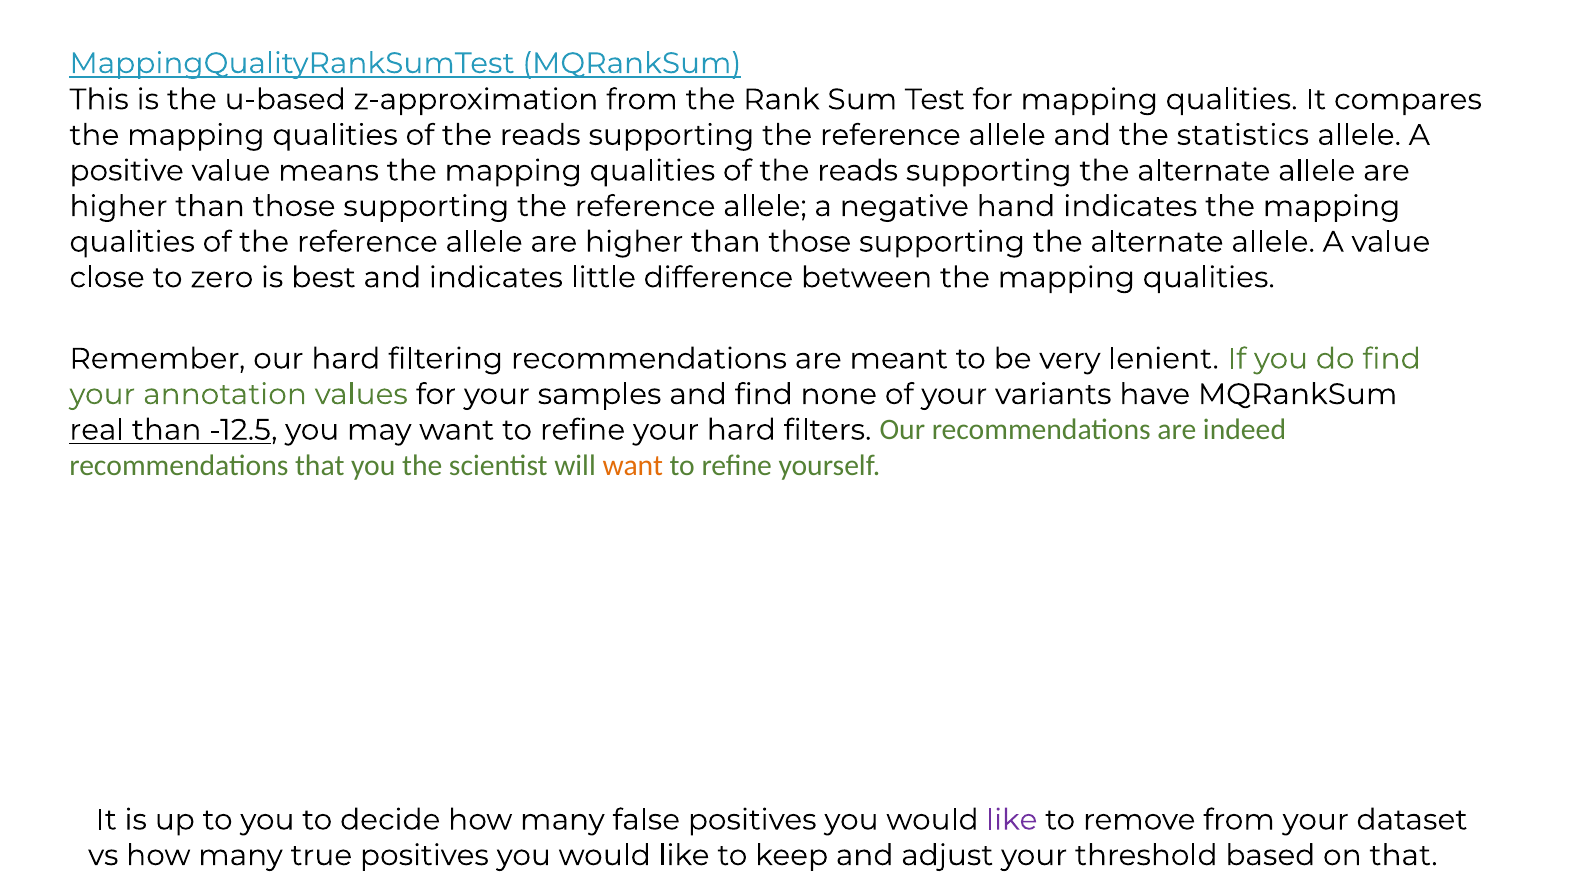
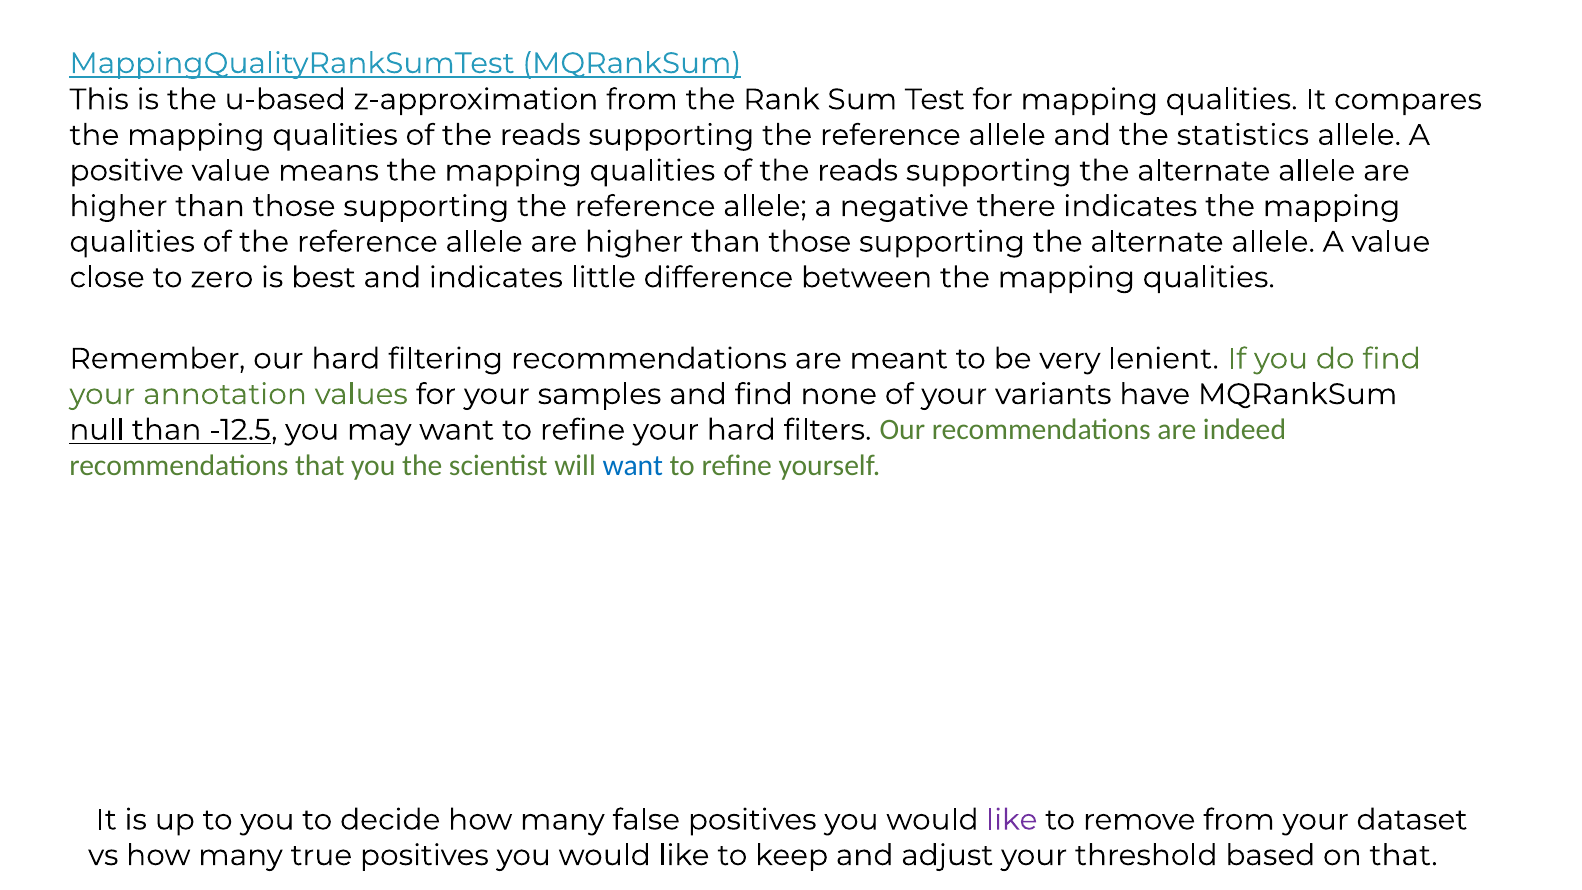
hand: hand -> there (1016, 206)
real: real -> null (97, 430)
want colour: orange -> blue (633, 465)
